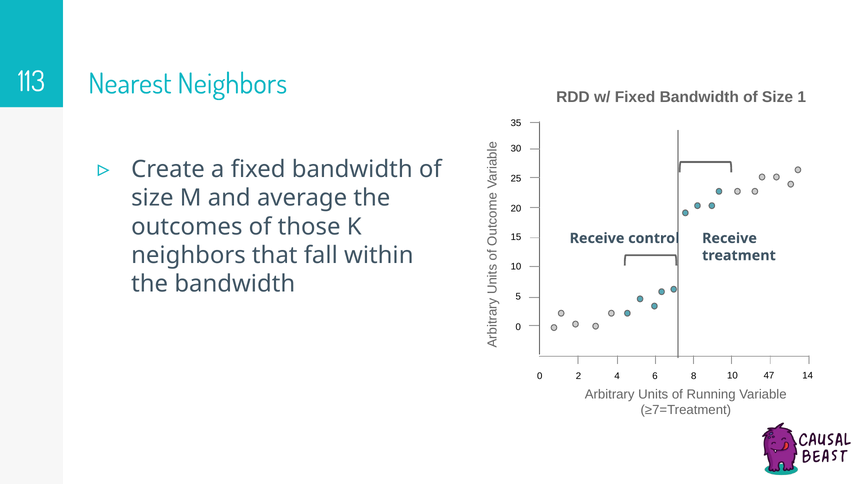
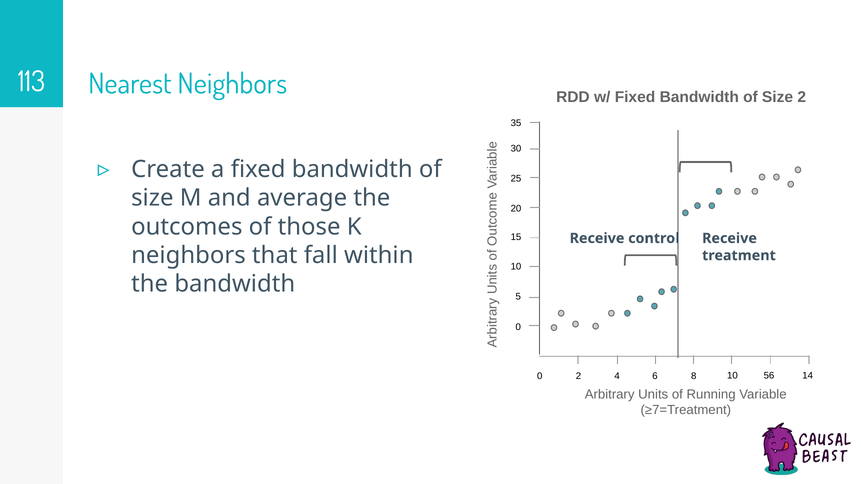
Size 1: 1 -> 2 (802, 97)
47: 47 -> 56 (769, 376)
